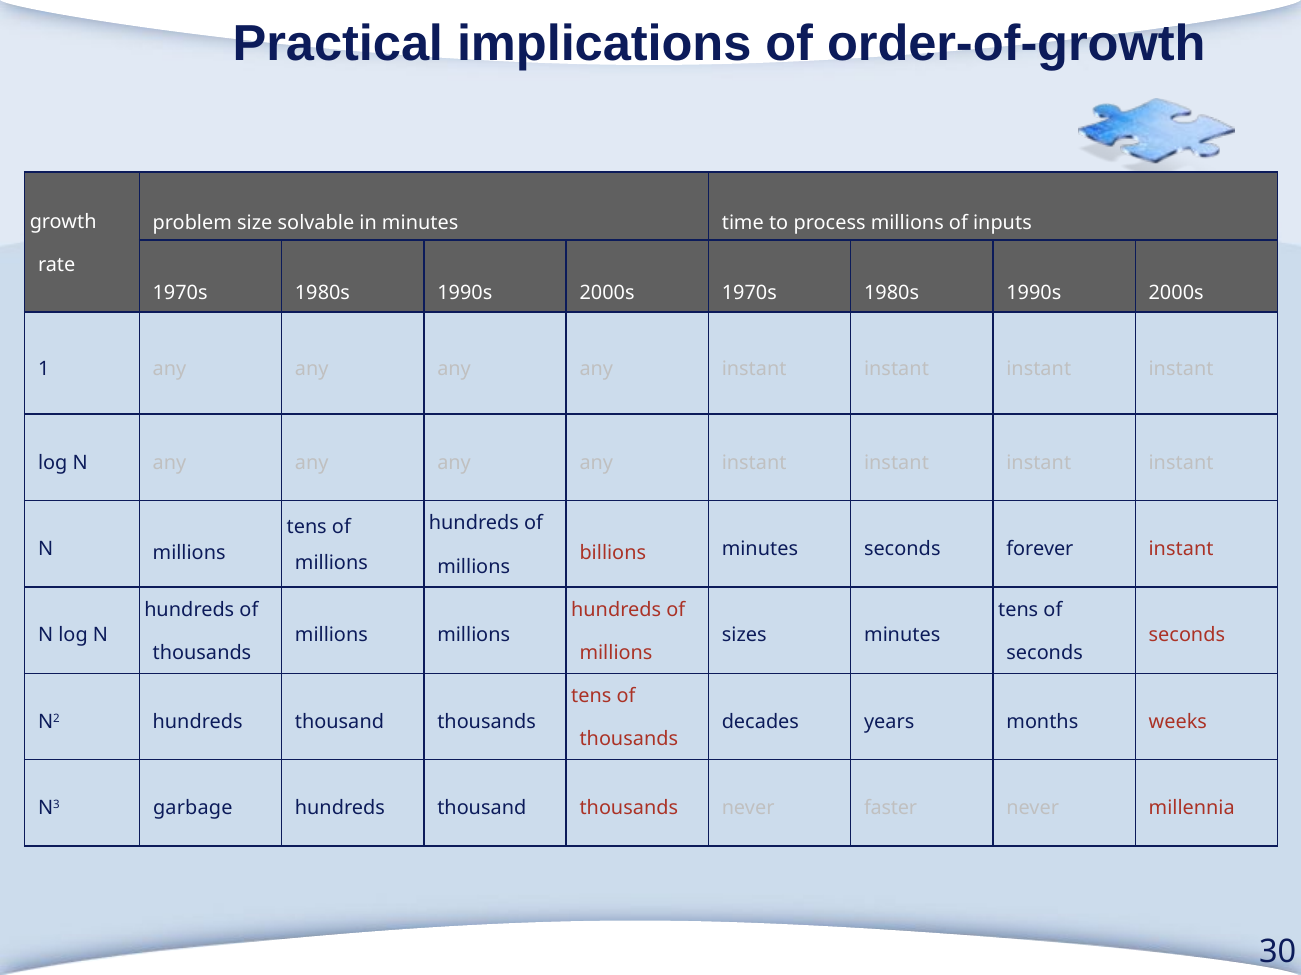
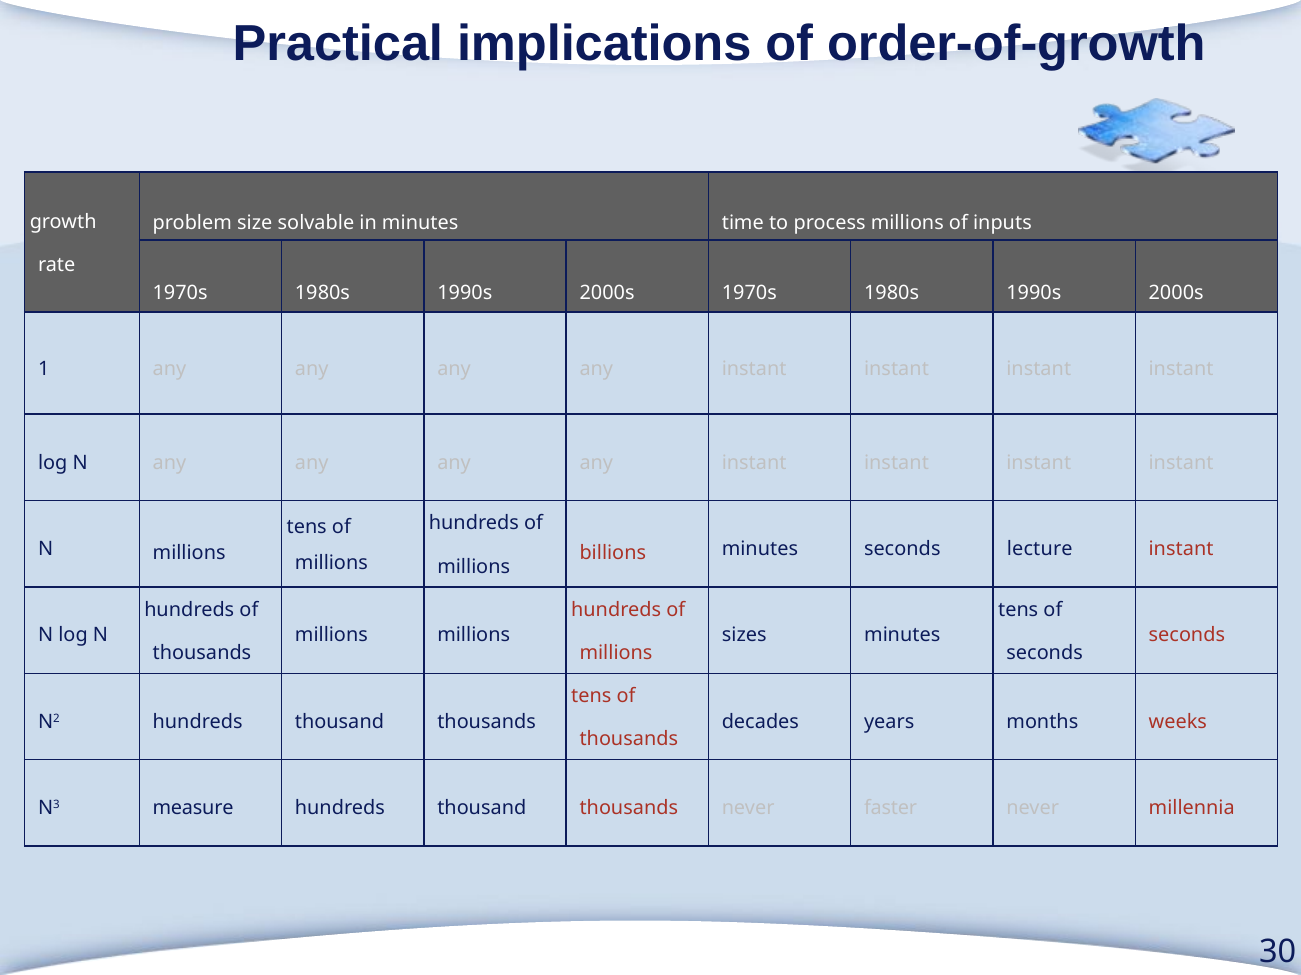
forever: forever -> lecture (1040, 549)
garbage: garbage -> measure (193, 809)
